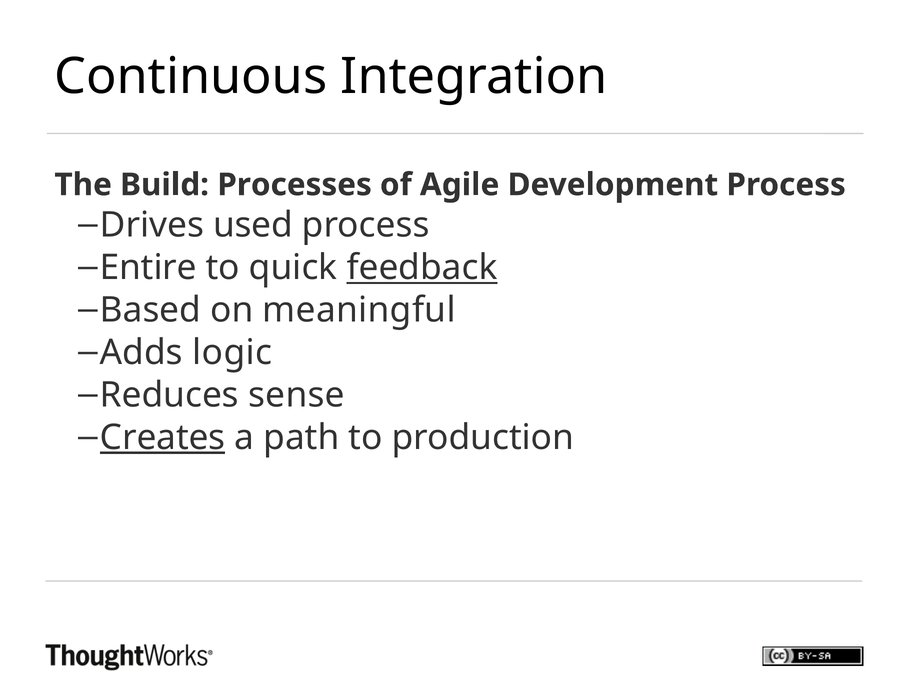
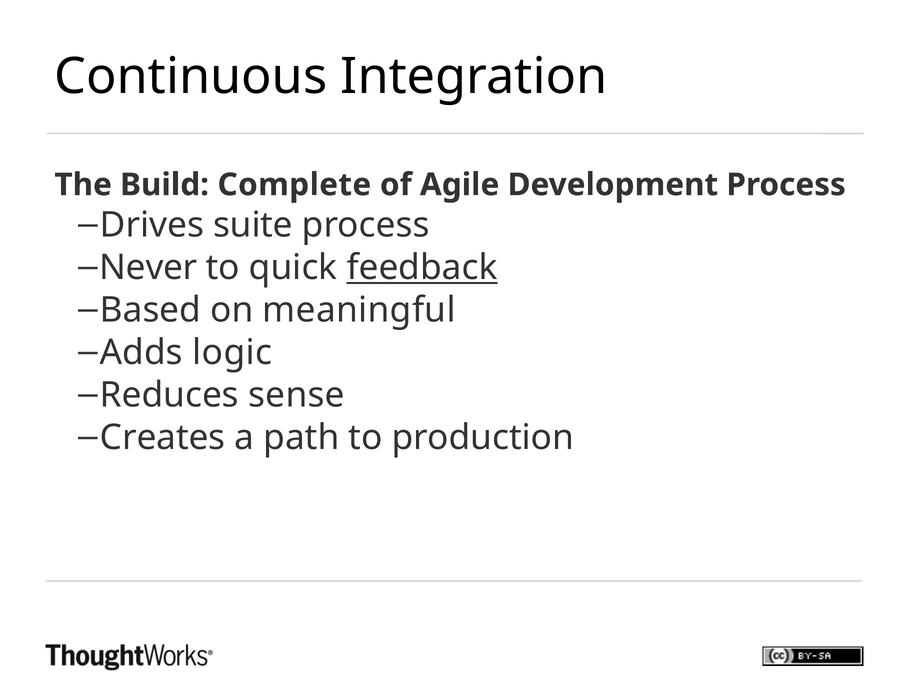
Processes: Processes -> Complete (294, 185)
used: used -> suite (253, 225)
Entire: Entire -> Never (148, 268)
Creates underline: present -> none (163, 437)
